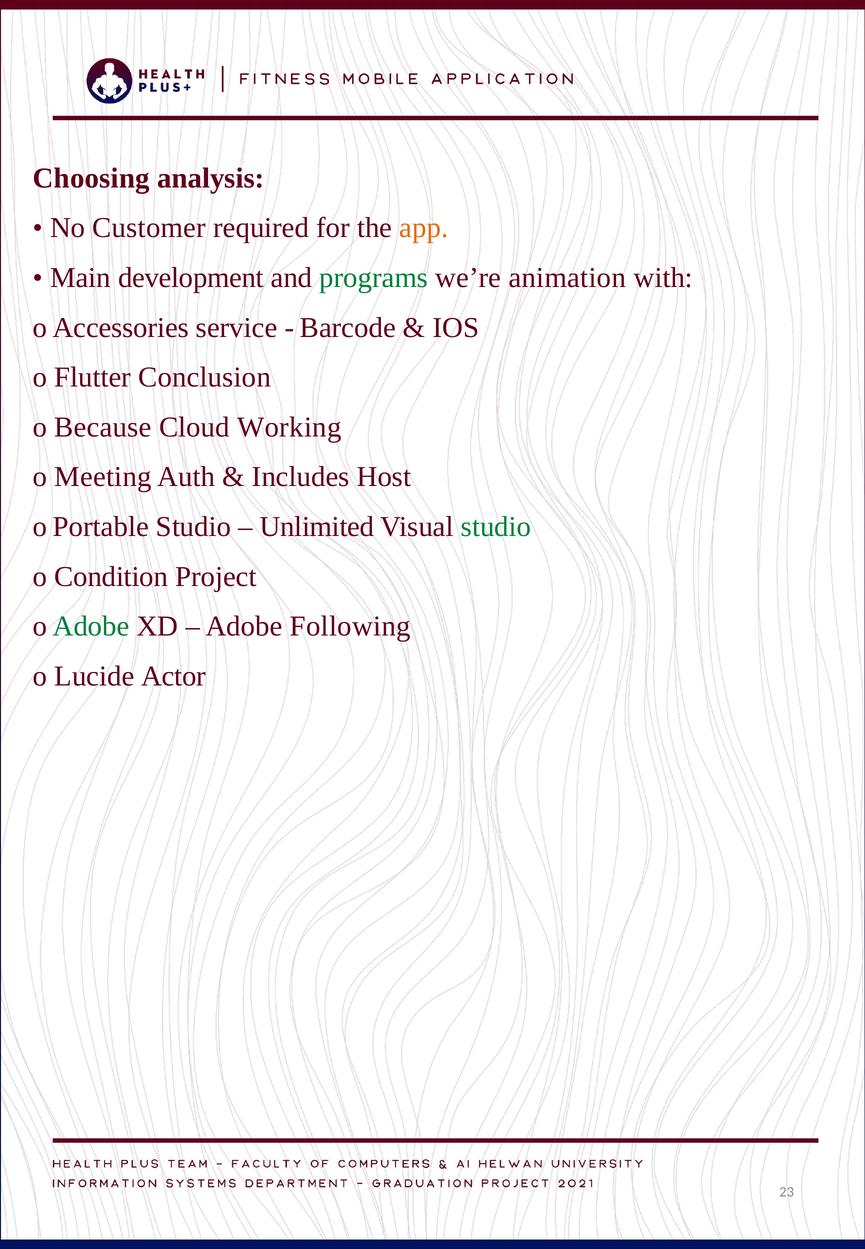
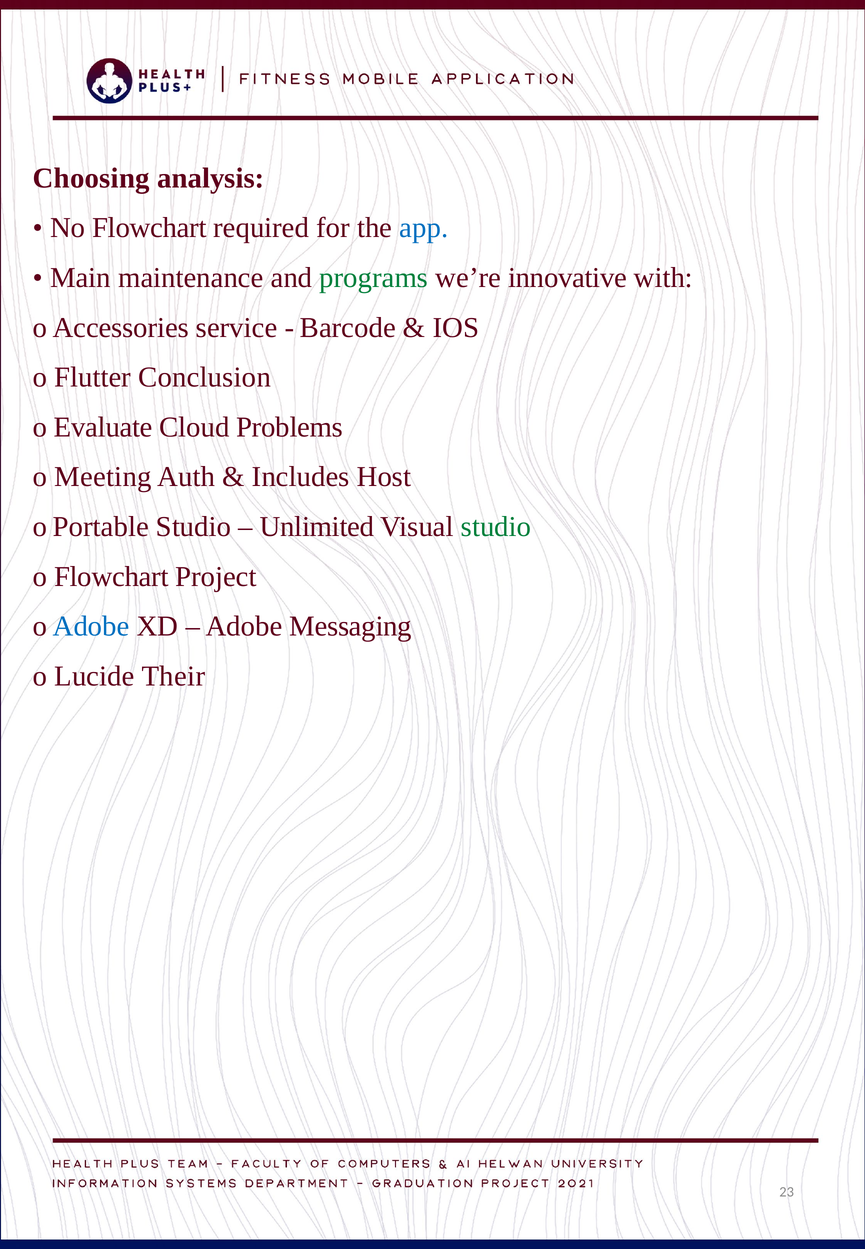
No Customer: Customer -> Flowchart (149, 228)
app colour: orange -> blue (424, 228)
development: development -> maintenance (191, 278)
animation: animation -> innovative (568, 278)
Because: Because -> Evaluate (103, 427)
Working: Working -> Problems (290, 427)
o Condition: Condition -> Flowchart (111, 577)
Adobe colour: green -> blue (91, 627)
Following: Following -> Messaging (351, 627)
Actor: Actor -> Their (173, 676)
